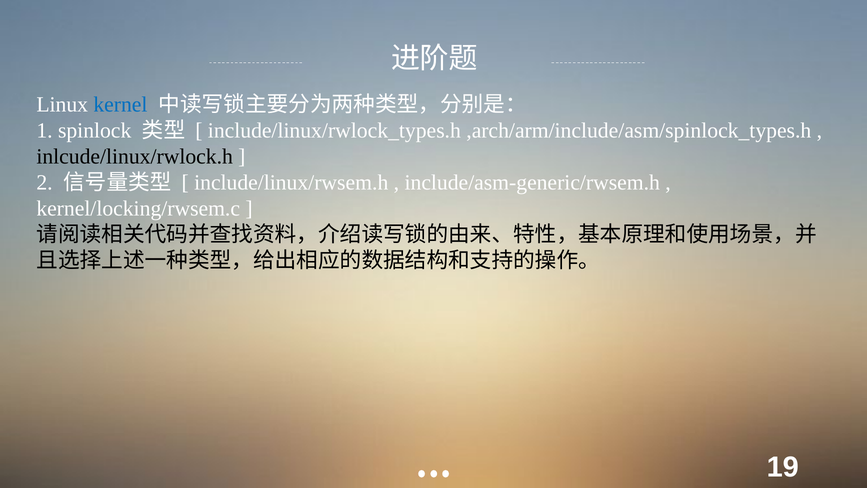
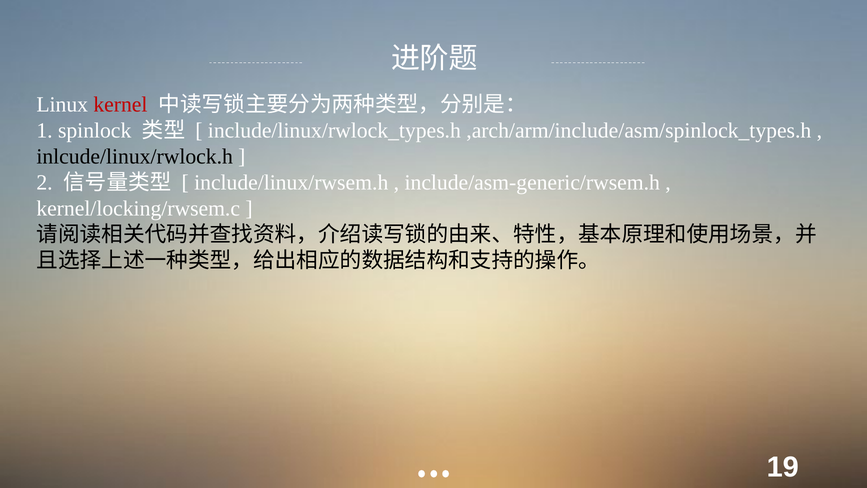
kernel colour: blue -> red (120, 104)
